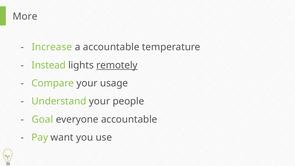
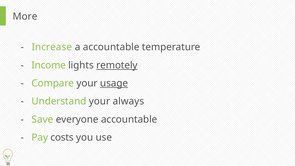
Instead: Instead -> Income (49, 65)
usage underline: none -> present (114, 83)
people: people -> always (128, 101)
Goal: Goal -> Save (42, 119)
want: want -> costs (62, 137)
